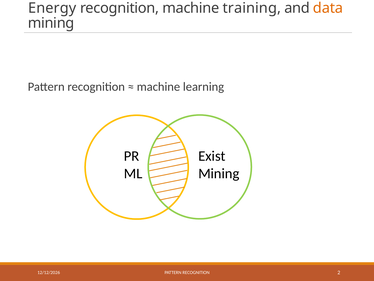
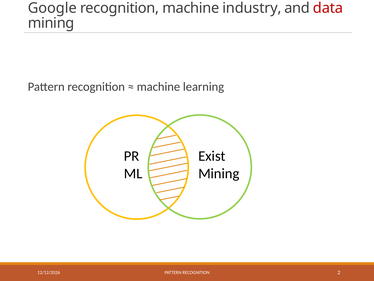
Energy: Energy -> Google (52, 8)
training: training -> industry (252, 8)
data colour: orange -> red (328, 8)
